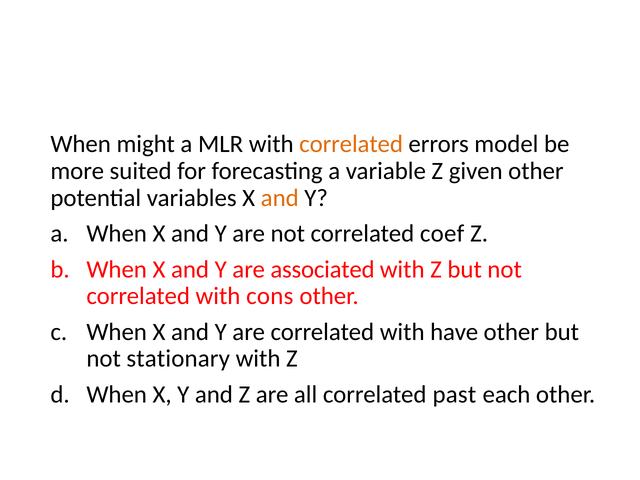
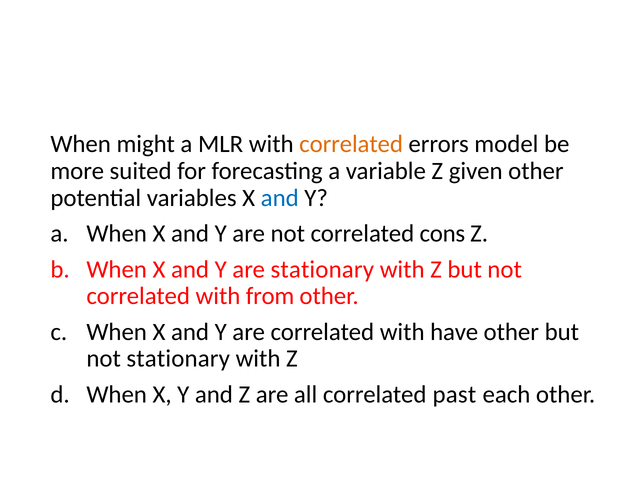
and colour: orange -> blue (280, 198)
coef: coef -> cons (442, 234)
are associated: associated -> stationary (322, 269)
cons: cons -> from (270, 296)
